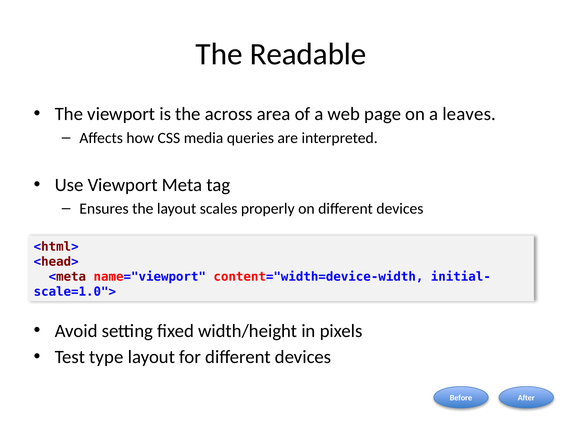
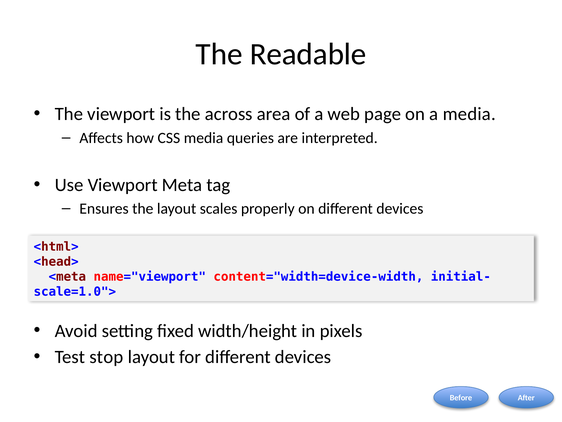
a leaves: leaves -> media (469, 114)
type: type -> stop (106, 357)
